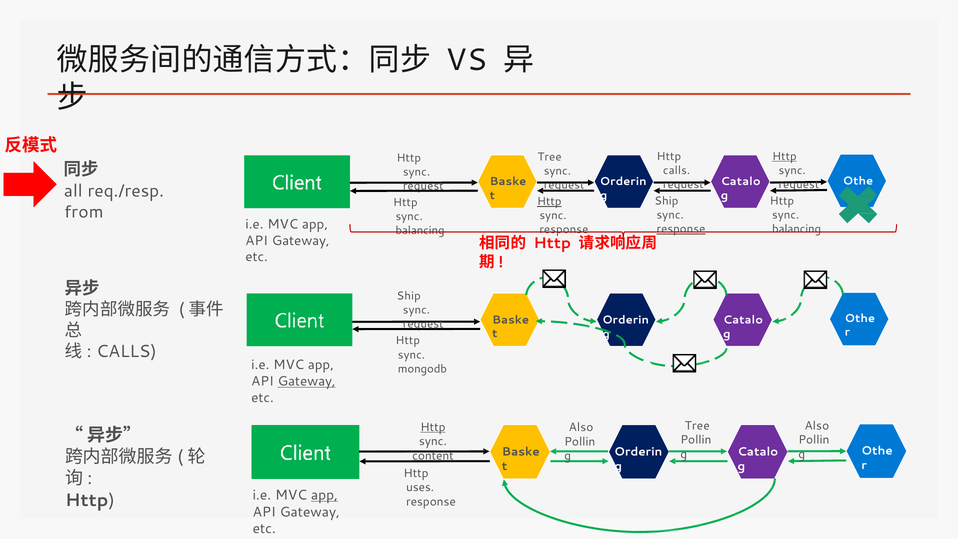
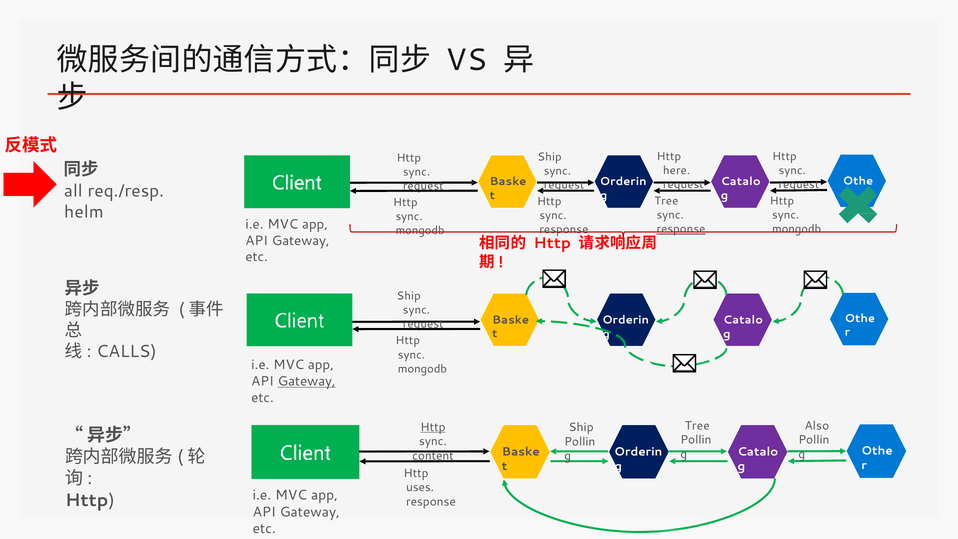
Http underline: present -> none (784, 156)
Tree: Tree -> Ship (550, 157)
calls: calls -> here (677, 170)
Ship: Ship -> Tree (666, 201)
Http underline: present -> none (549, 202)
from: from -> helm (84, 212)
balancing: balancing -> mongodb (797, 229)
balancing: balancing -> mongodb (420, 230)
Also: Also -> Ship (581, 427)
app underline: present -> none (324, 495)
